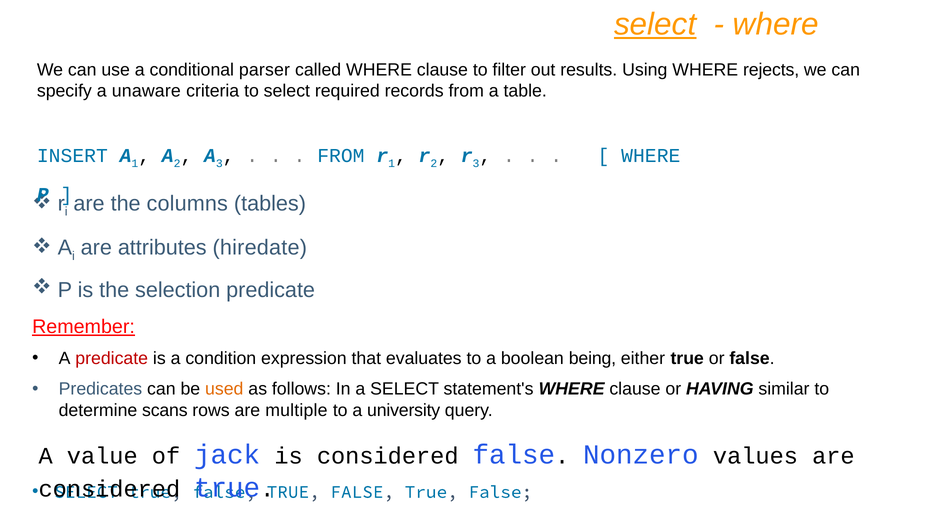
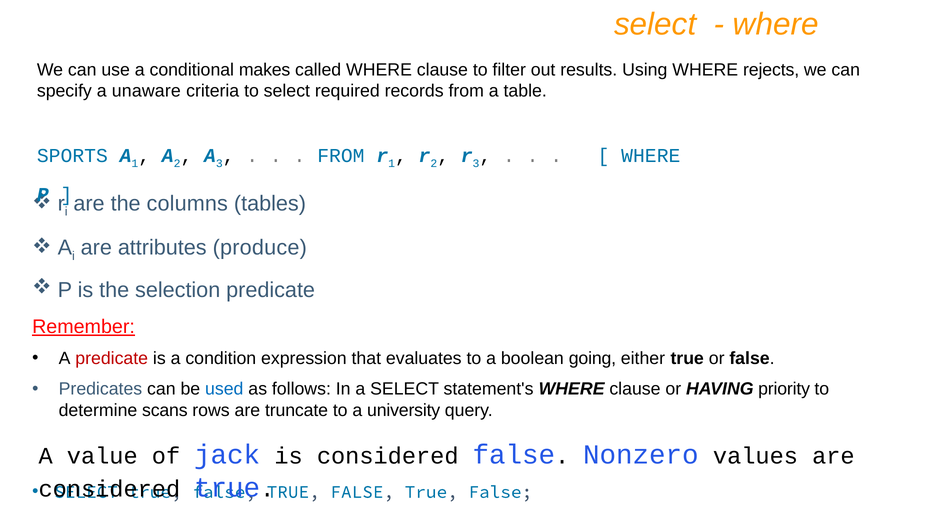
select underline: present -> none (655, 25)
parser: parser -> makes (265, 70)
INSERT: INSERT -> SPORTS (72, 156)
hiredate: hiredate -> produce (260, 248)
being: being -> going (592, 358)
used colour: orange -> blue (224, 389)
similar: similar -> priority (784, 389)
multiple: multiple -> truncate (297, 410)
